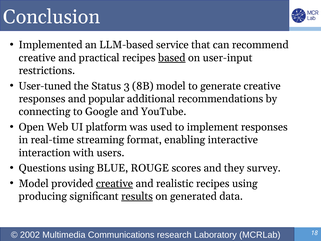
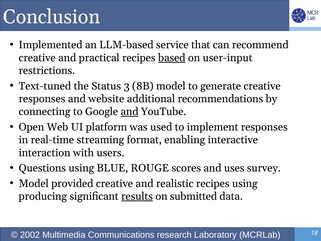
User-tuned: User-tuned -> Text-tuned (45, 86)
popular: popular -> website (106, 99)
and underline: none -> present (130, 112)
they: they -> uses (234, 168)
creative underline: present -> none (114, 183)
generated: generated -> submitted (193, 196)
